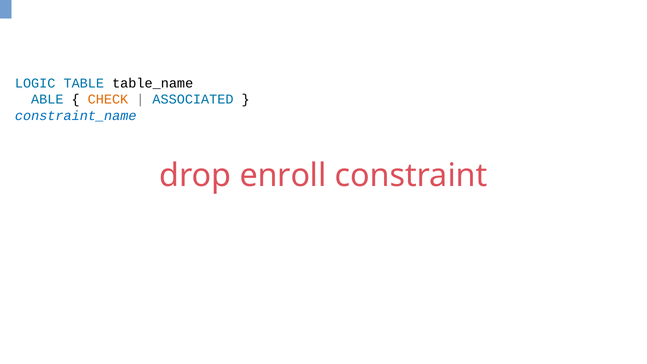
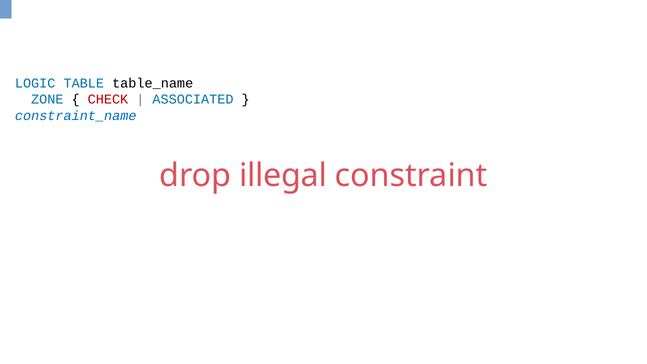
ABLE: ABLE -> ZONE (47, 99)
CHECK colour: orange -> red (108, 99)
enroll: enroll -> illegal (283, 175)
